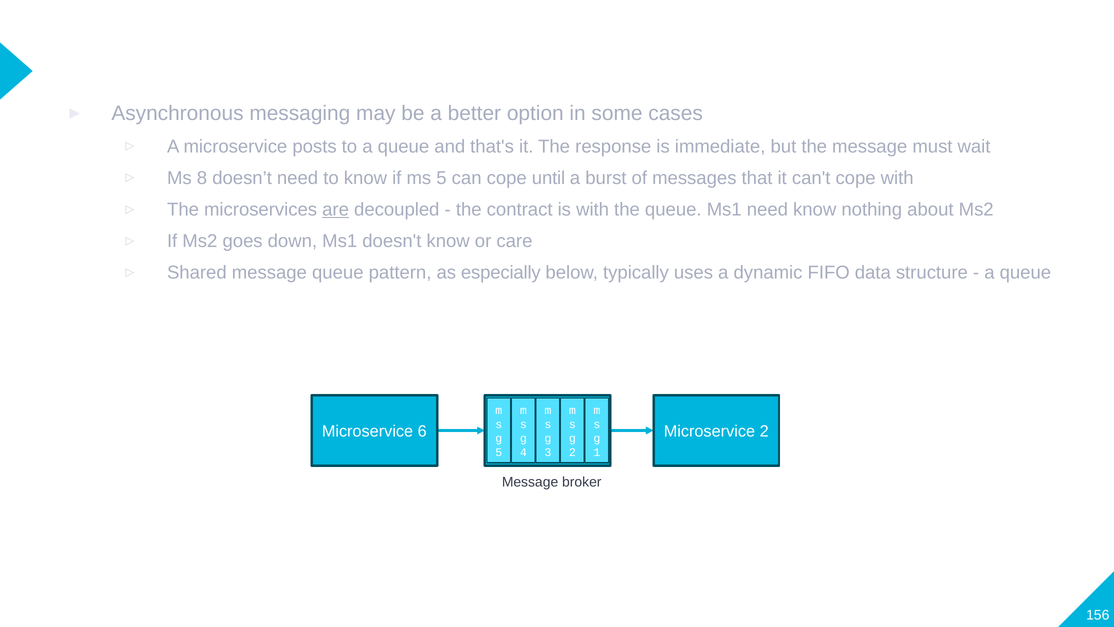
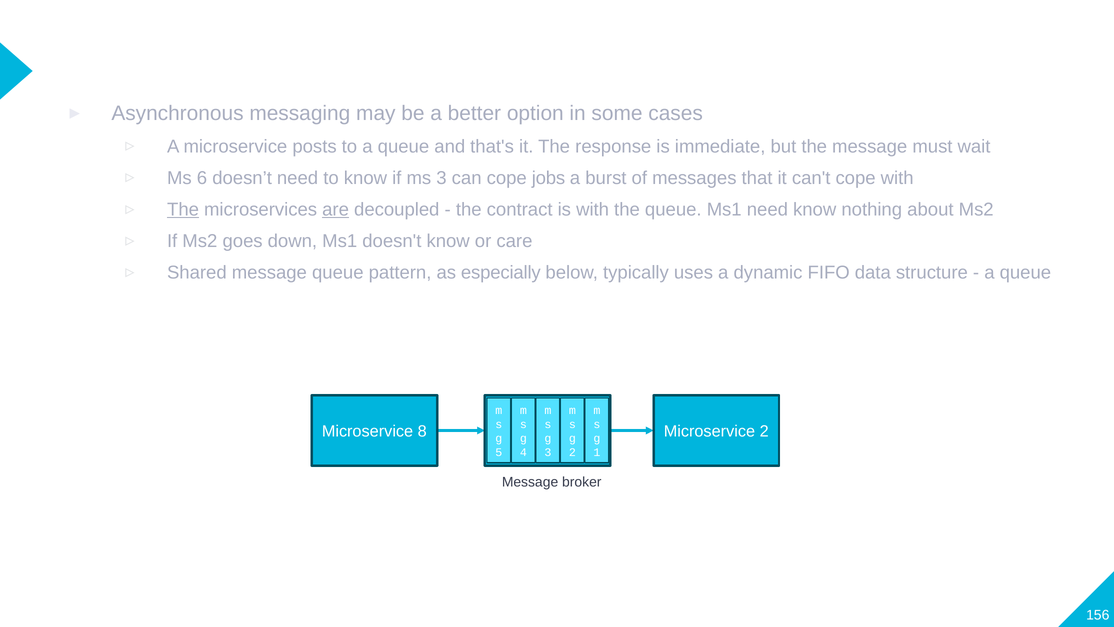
8: 8 -> 6 (202, 178)
ms 5: 5 -> 3 (441, 178)
until: until -> jobs (549, 178)
The underline: none -> present (183, 209)
6: 6 -> 8 (422, 431)
